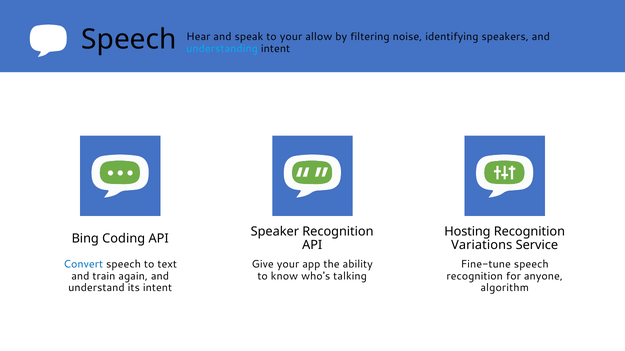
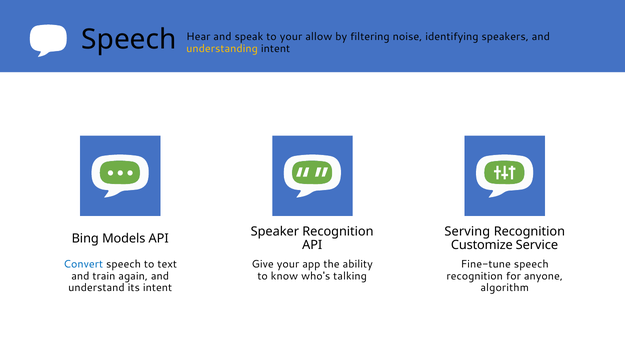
understanding colour: light blue -> yellow (222, 49)
Hosting: Hosting -> Serving (467, 232)
Coding: Coding -> Models (124, 239)
Variations: Variations -> Customize (482, 246)
